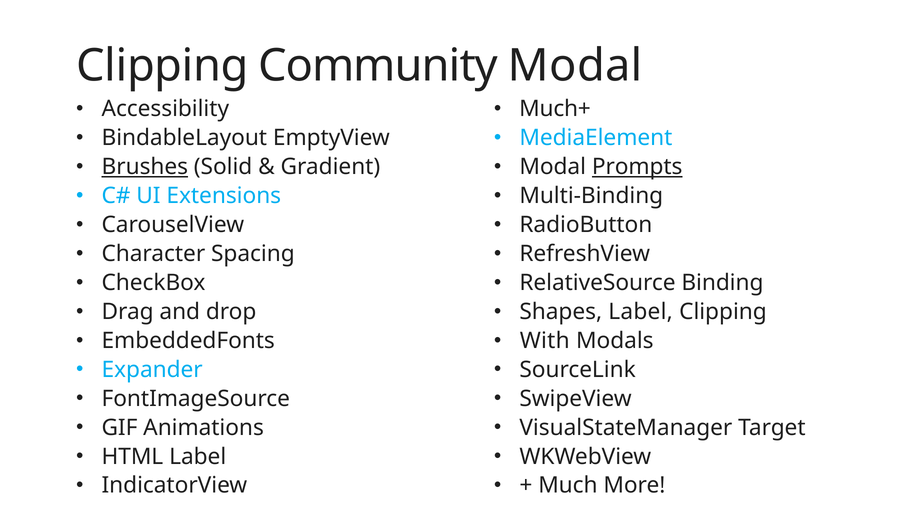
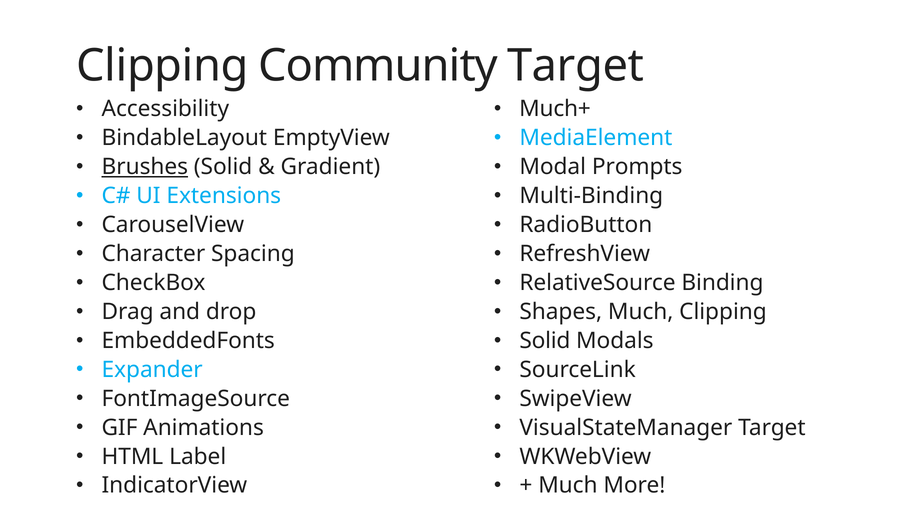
Community Modal: Modal -> Target (576, 66)
Prompts underline: present -> none (637, 167)
Shapes Label: Label -> Much (641, 312)
With: With -> Solid (545, 341)
